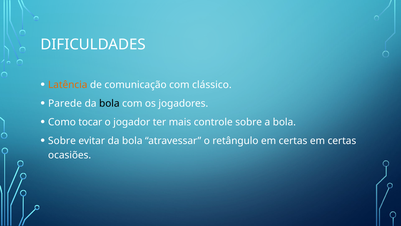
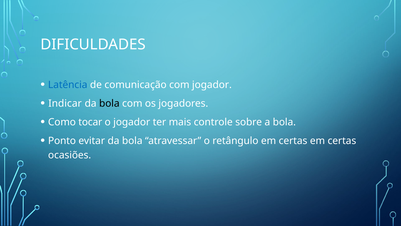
Latência colour: orange -> blue (68, 85)
com clássico: clássico -> jogador (212, 85)
Parede: Parede -> Indicar (65, 103)
Sobre: Sobre -> Ponto (62, 140)
